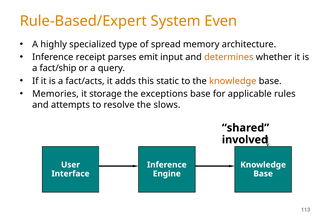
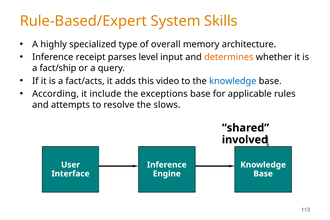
Even: Even -> Skills (221, 21)
spread: spread -> overall (166, 44)
emit: emit -> level (148, 57)
static: static -> video (168, 81)
knowledge colour: orange -> blue (233, 81)
Memories: Memories -> According (56, 94)
storage: storage -> include (105, 94)
